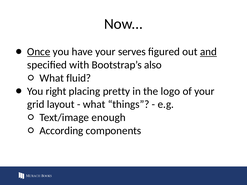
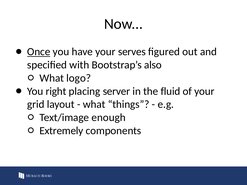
and underline: present -> none (208, 52)
fluid: fluid -> logo (79, 78)
pretty: pretty -> server (116, 91)
logo: logo -> fluid (170, 91)
According: According -> Extremely (61, 131)
